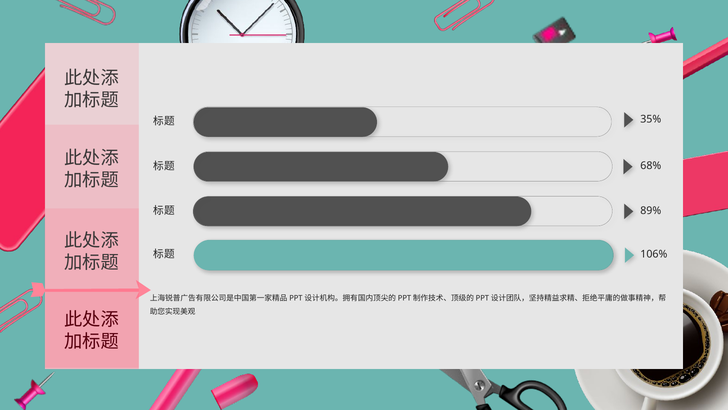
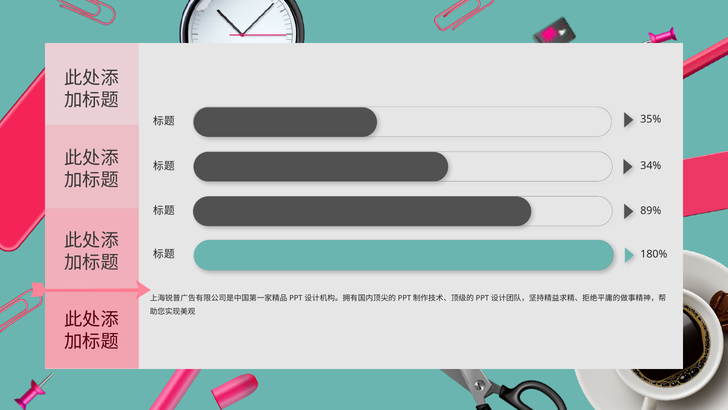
68%: 68% -> 34% (651, 166)
106%: 106% -> 180% (654, 254)
